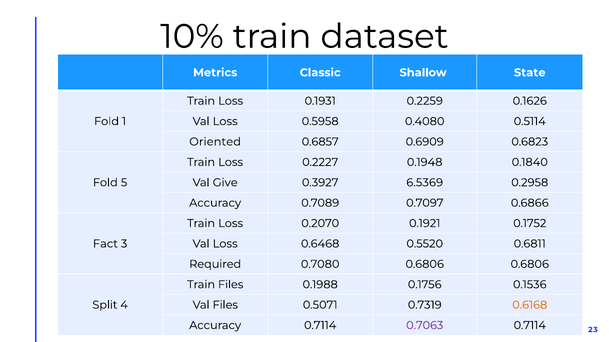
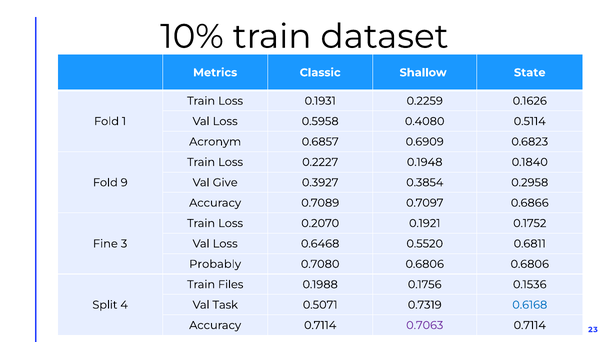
Oriented: Oriented -> Acronym (215, 142)
5: 5 -> 9 (124, 183)
6.5369: 6.5369 -> 0.3854 (425, 183)
Fact: Fact -> Fine (105, 244)
Required: Required -> Probably (215, 265)
Val Files: Files -> Task (225, 305)
0.6168 colour: orange -> blue (530, 305)
